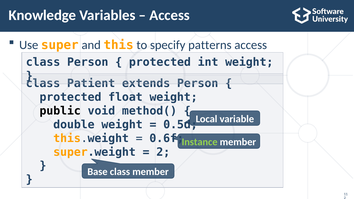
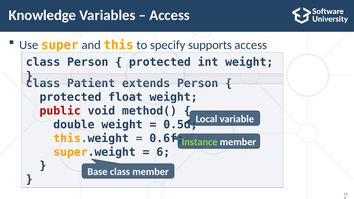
patterns: patterns -> supports (210, 45)
public colour: black -> red (60, 111)
2: 2 -> 6 (163, 152)
